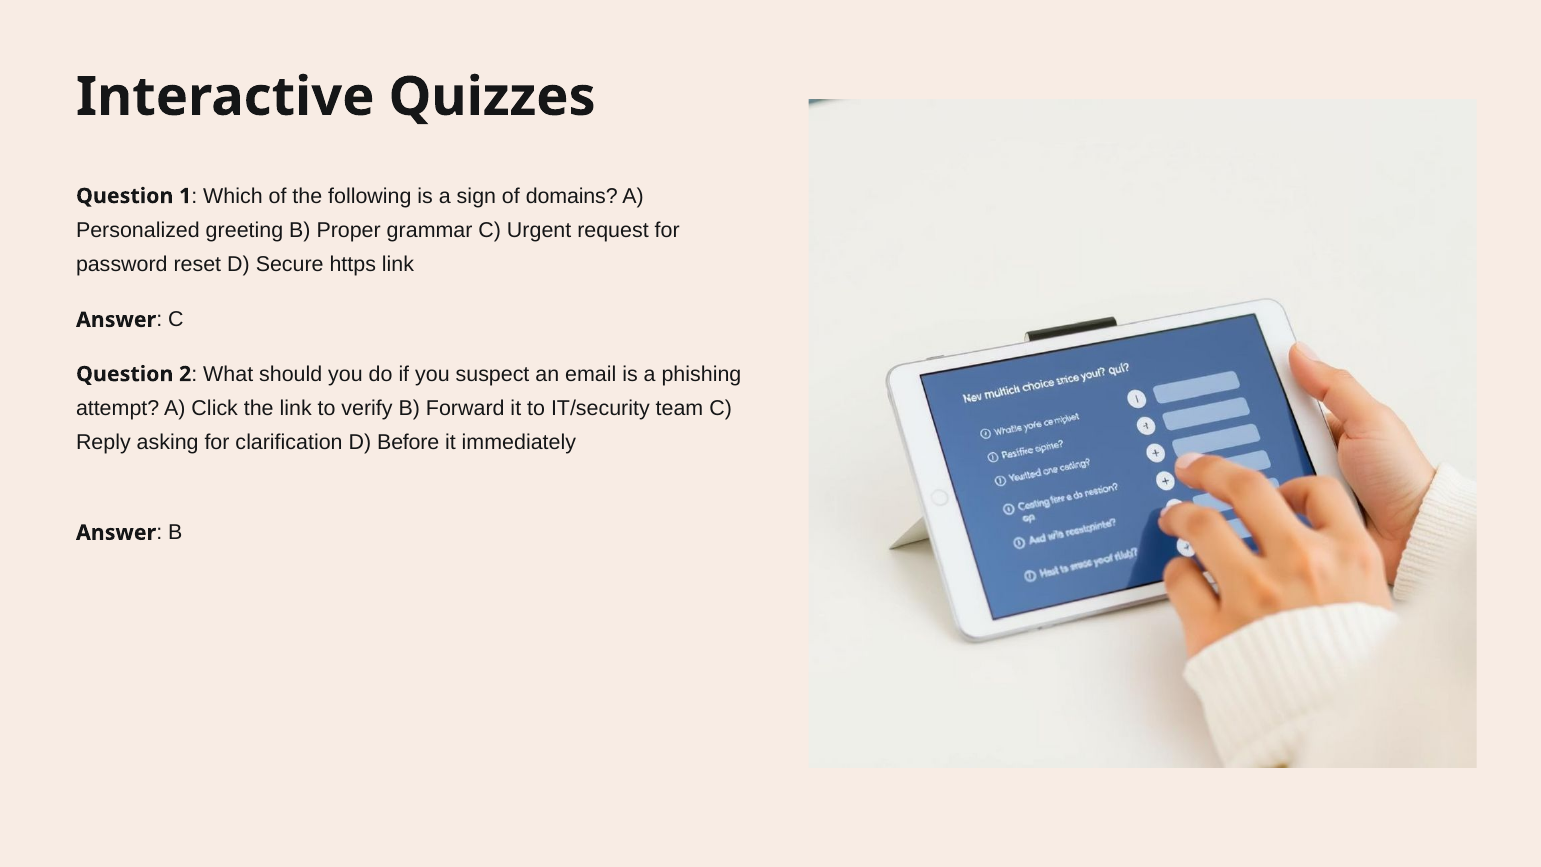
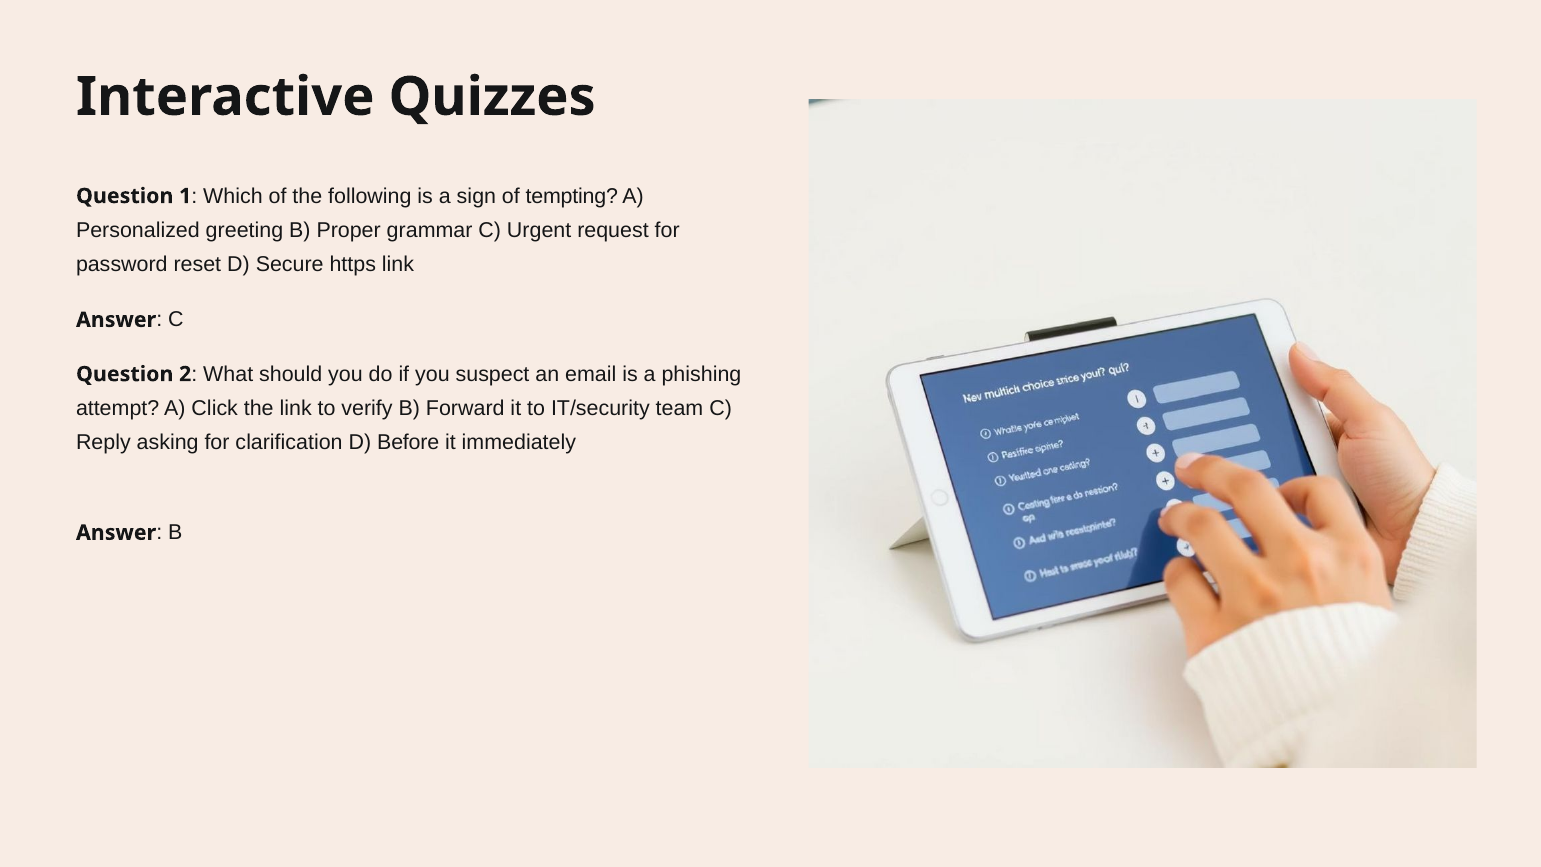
domains: domains -> tempting (572, 196)
